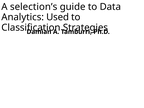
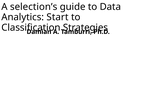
Used: Used -> Start (58, 17)
